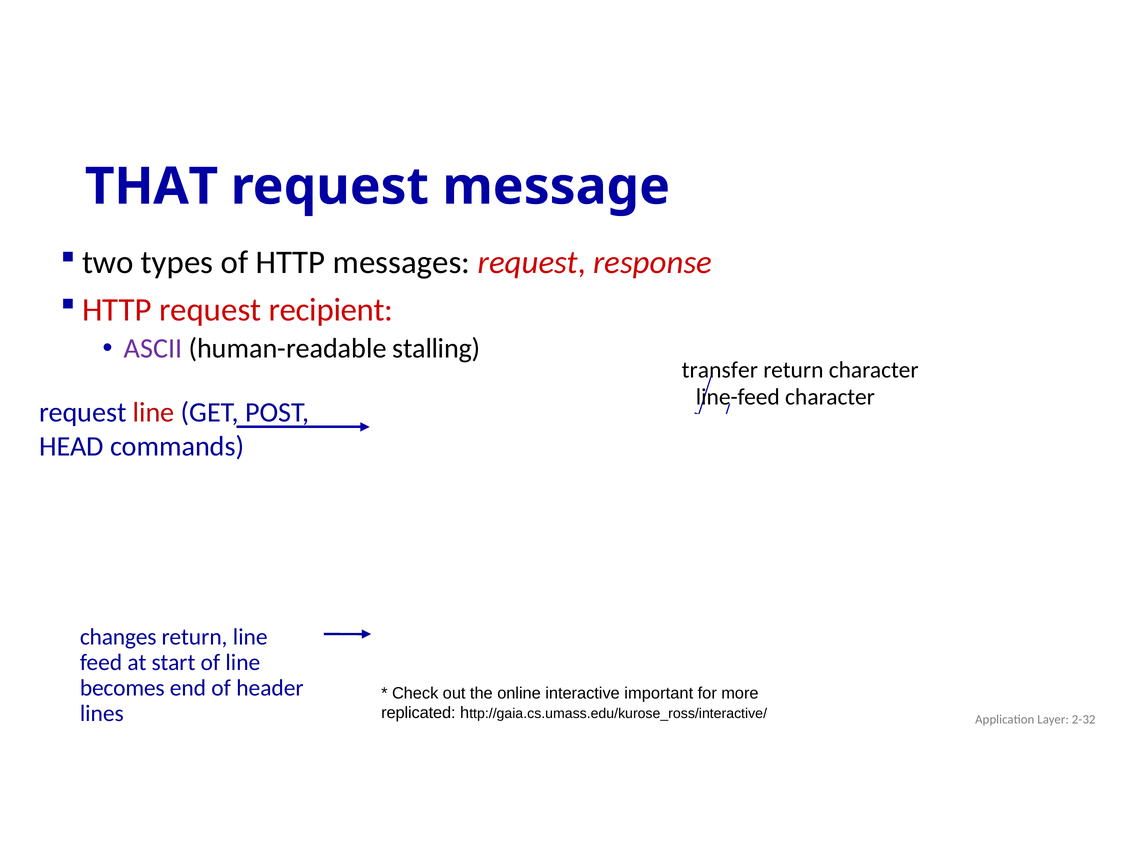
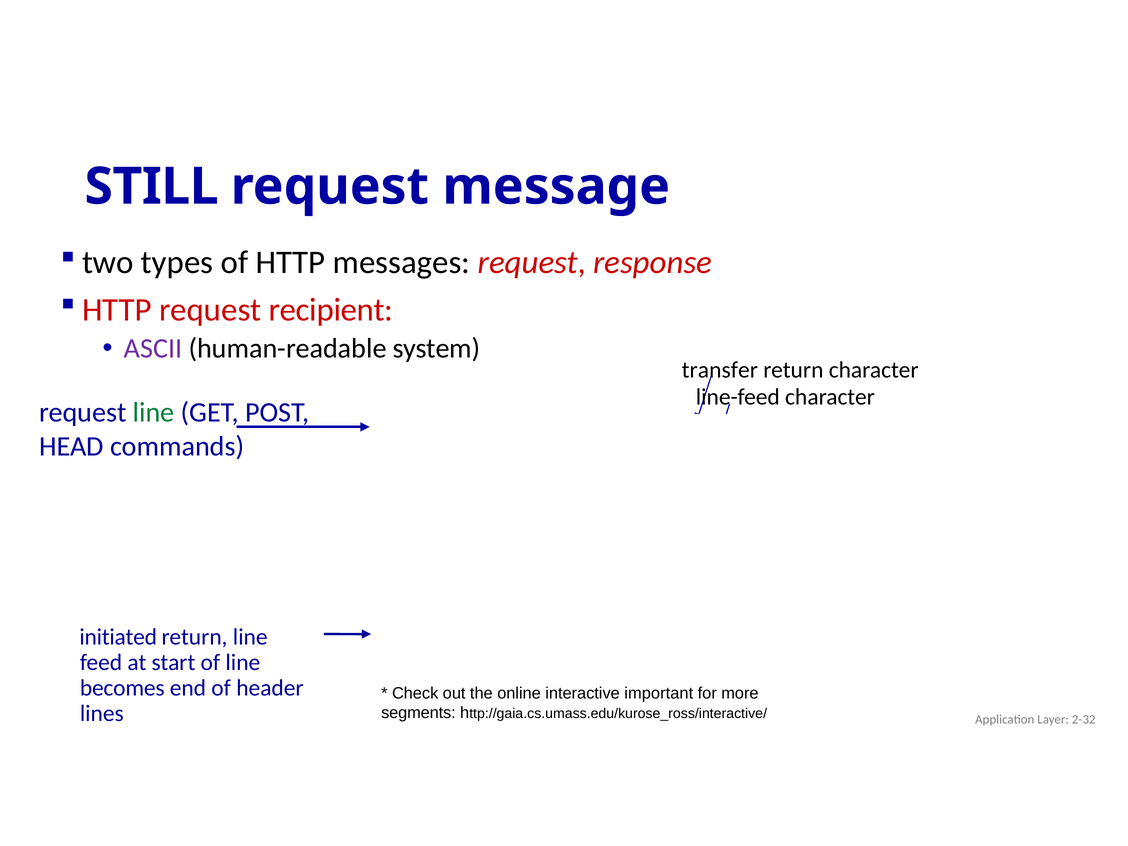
THAT: THAT -> STILL (152, 187)
stalling: stalling -> system (436, 349)
line colour: red -> green (154, 412)
changes: changes -> initiated (118, 637)
replicated: replicated -> segments (418, 713)
